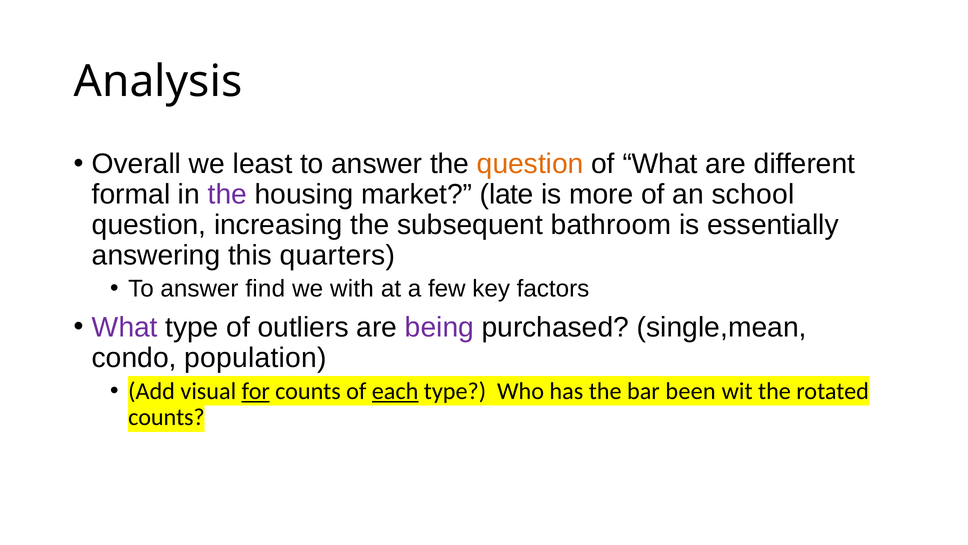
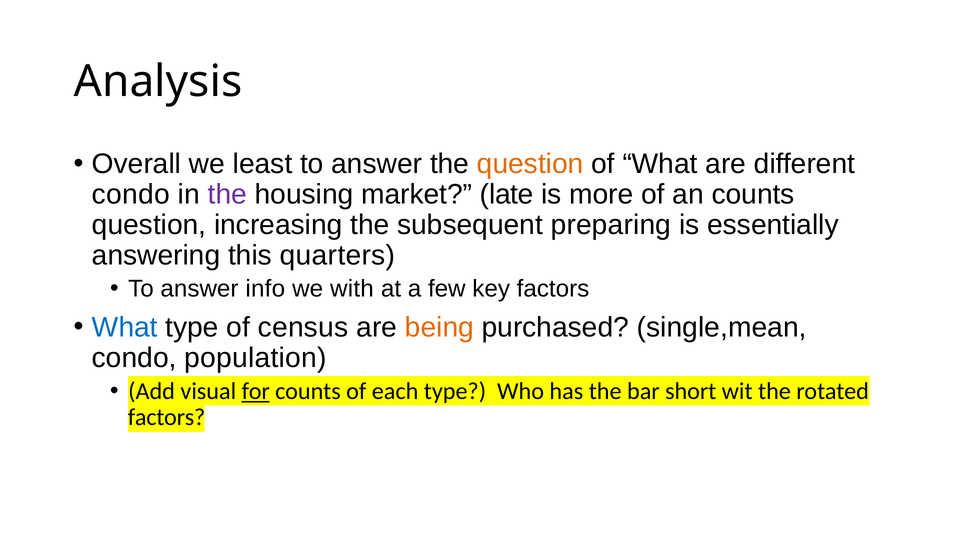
formal: formal -> condo (131, 194)
an school: school -> counts (753, 194)
bathroom: bathroom -> preparing (611, 225)
find: find -> info (265, 289)
What colour: purple -> blue (125, 327)
outliers: outliers -> census (303, 327)
being colour: purple -> orange (439, 327)
each underline: present -> none (395, 391)
been: been -> short (691, 391)
counts: counts -> factors (167, 417)
